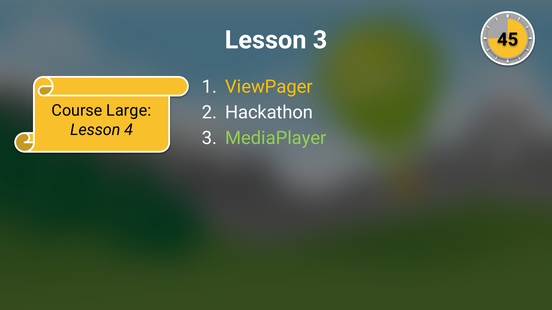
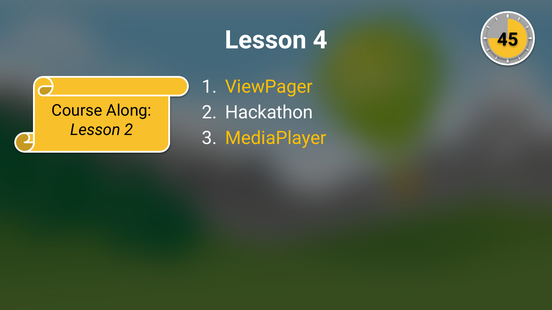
Lesson 3: 3 -> 4 (320, 40)
Large: Large -> Along (129, 111)
Lesson 4: 4 -> 2 (129, 130)
MediaPlayer colour: light green -> yellow (276, 138)
